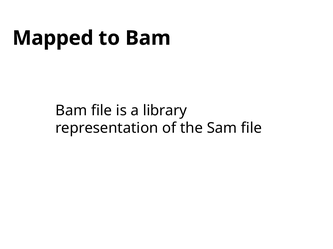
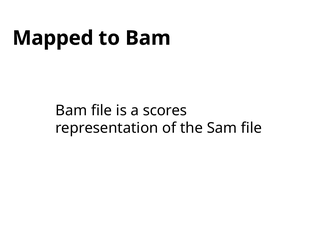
library: library -> scores (165, 111)
